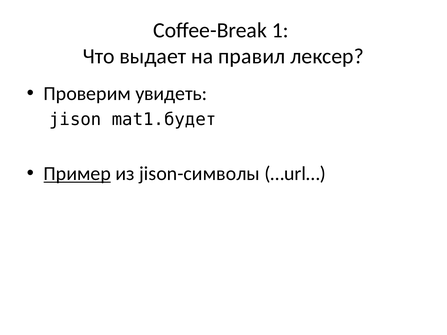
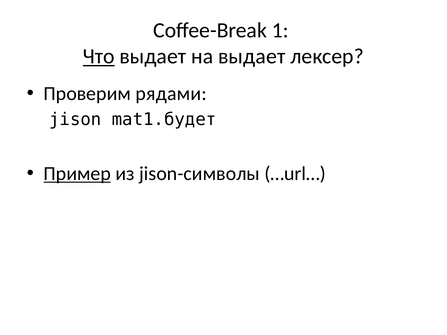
Что underline: none -> present (99, 56)
на правил: правил -> выдает (252, 56)
увидеть: увидеть -> рядами (171, 94)
